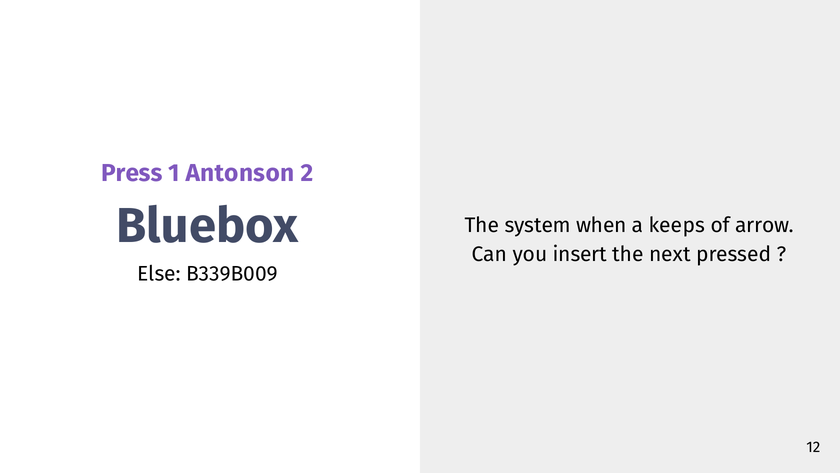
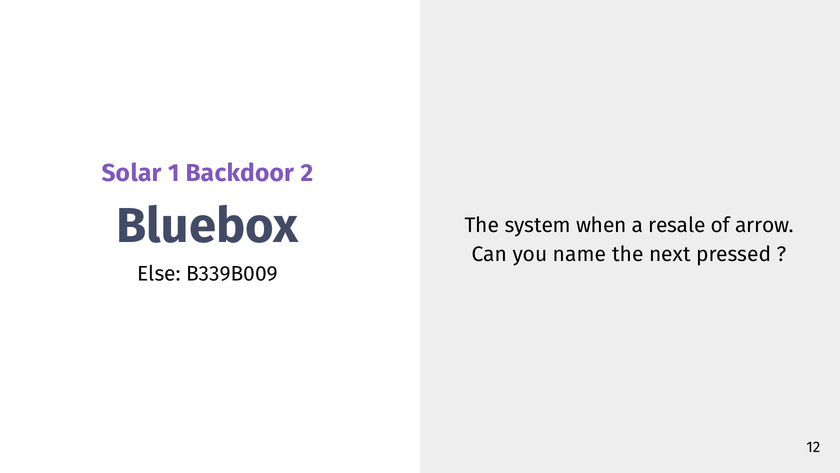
Press: Press -> Solar (132, 173)
Antonson: Antonson -> Backdoor (240, 173)
keeps: keeps -> resale (677, 225)
insert: insert -> name (580, 254)
